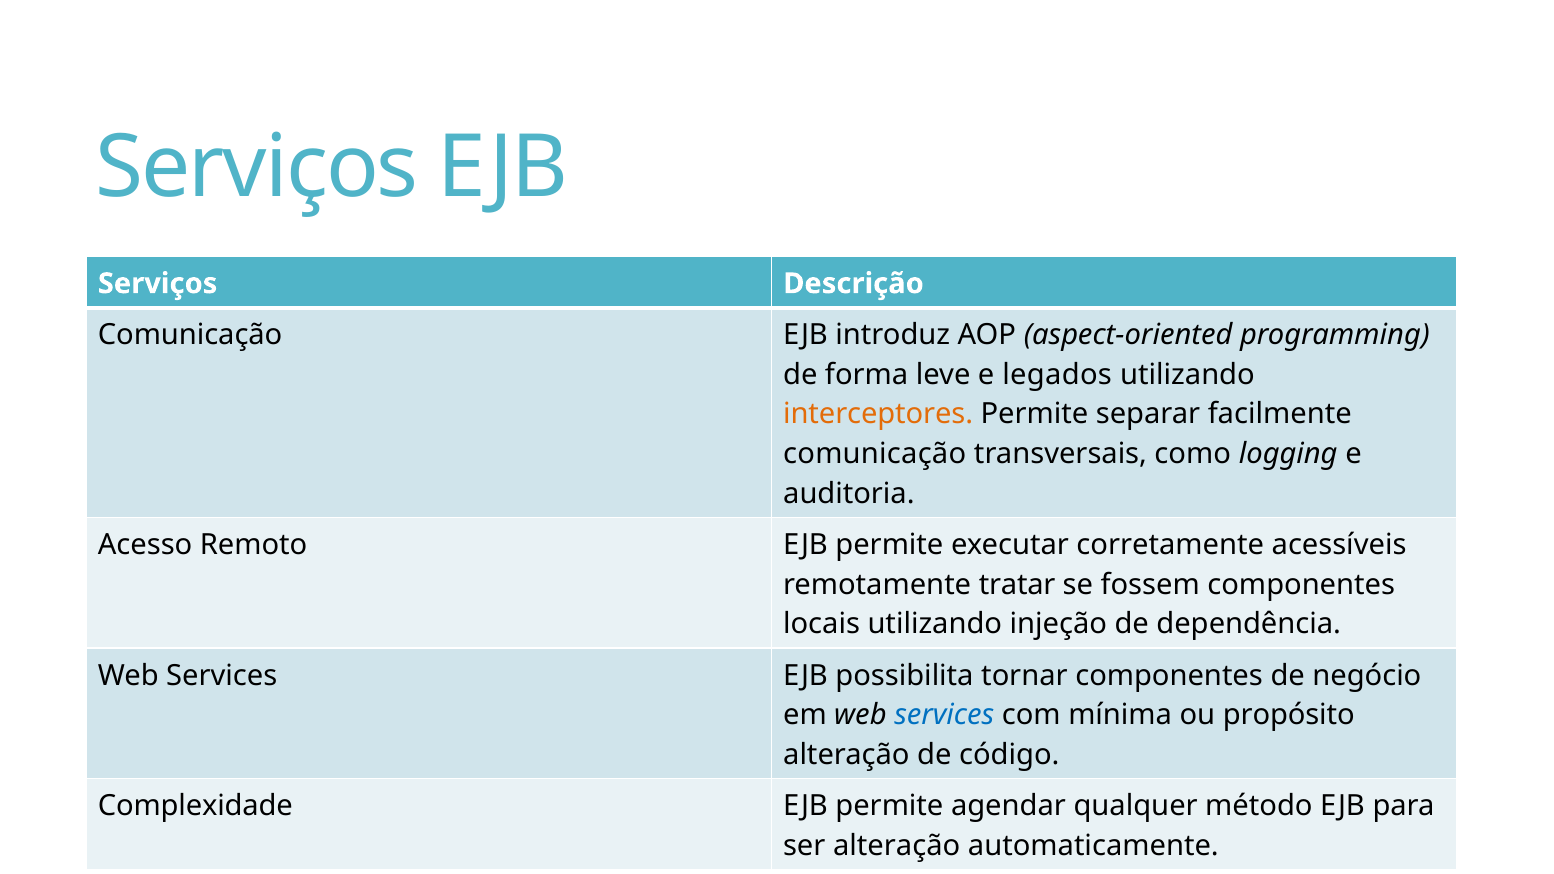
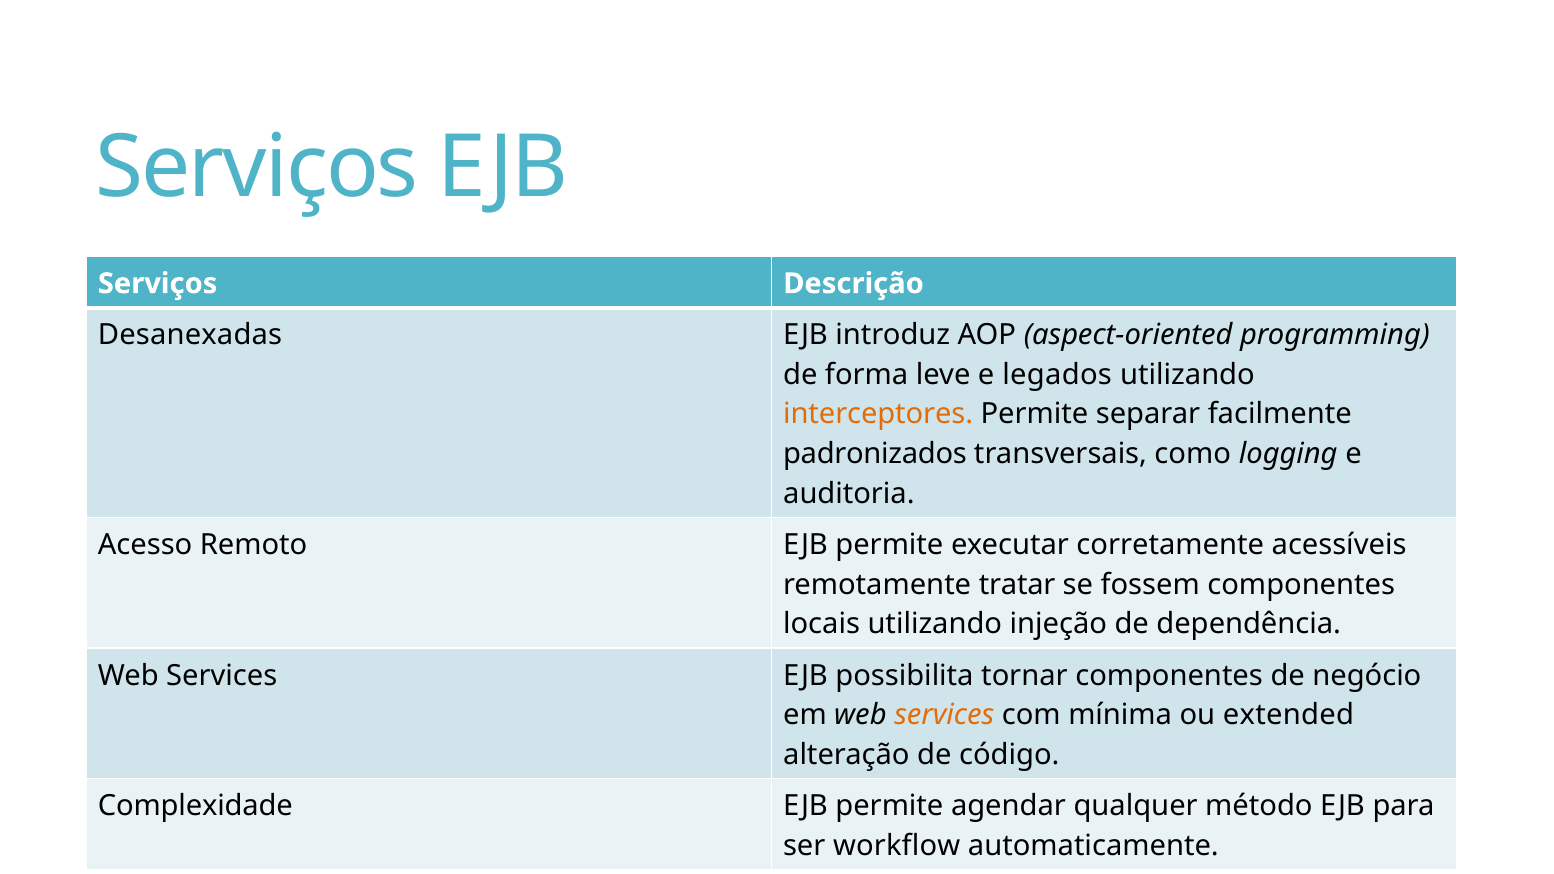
Comunicação: Comunicação -> Desanexadas (190, 335)
comunicação: comunicação -> padronizados (875, 454)
services colour: blue -> orange (944, 715)
propósito: propósito -> extended (1289, 715)
ser alteração: alteração -> workflow (897, 846)
